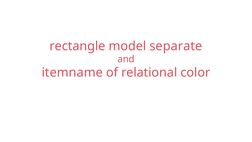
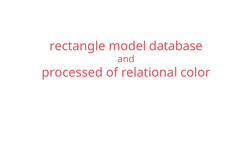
separate: separate -> database (176, 46)
itemname: itemname -> processed (72, 72)
